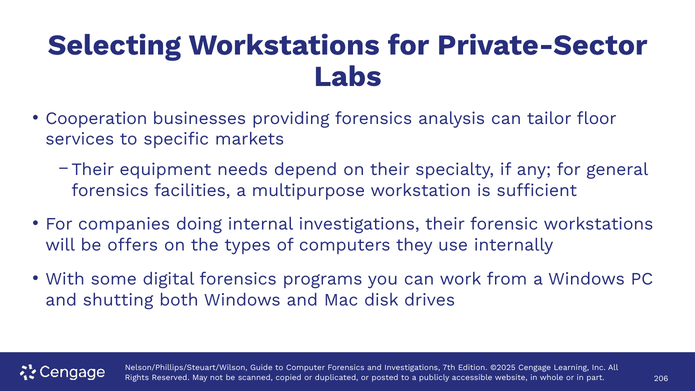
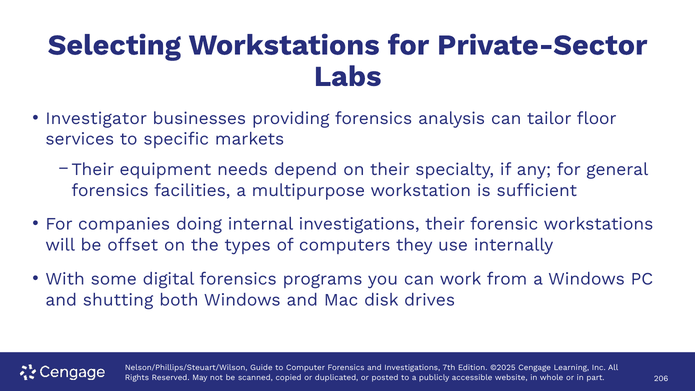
Cooperation: Cooperation -> Investigator (96, 118)
offers: offers -> offset (133, 245)
